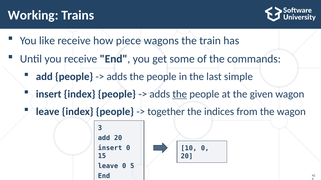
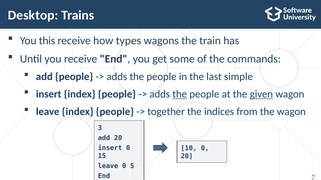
Working: Working -> Desktop (33, 15)
like: like -> this (47, 41)
piece: piece -> types (128, 41)
given underline: none -> present (261, 94)
